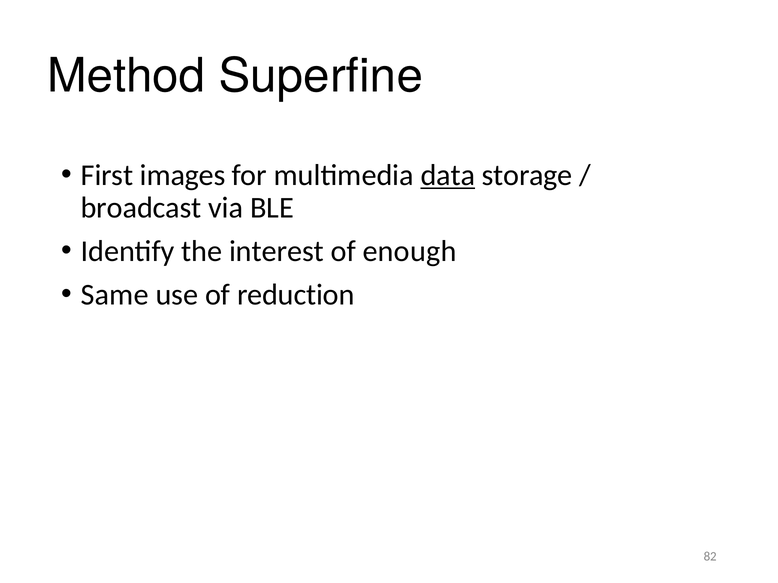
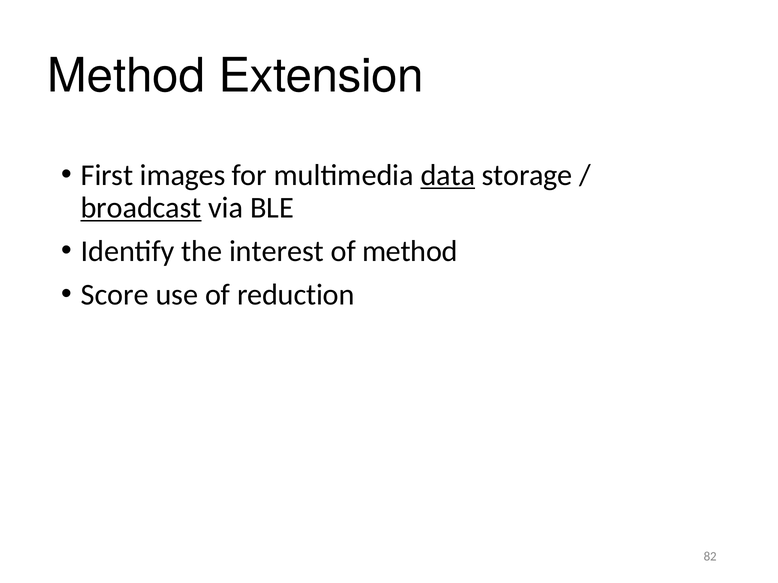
Superfine: Superfine -> Extension (321, 76)
broadcast underline: none -> present (141, 208)
of enough: enough -> method (410, 251)
Same: Same -> Score (115, 295)
